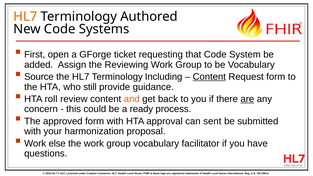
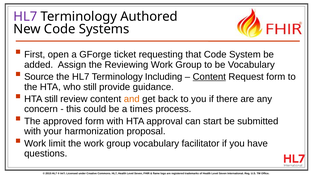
HL7 colour: orange -> purple (25, 17)
HTA roll: roll -> still (51, 99)
are underline: present -> none (247, 99)
ready: ready -> times (141, 109)
sent: sent -> start (212, 121)
else: else -> limit (57, 143)
